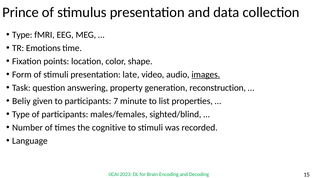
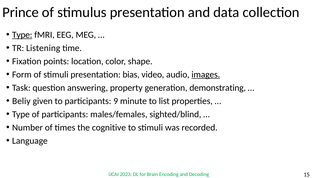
Type underline: none -> present (22, 35)
Emotions: Emotions -> Listening (43, 48)
late: late -> bias (131, 74)
reconstruction: reconstruction -> demonstrating (218, 88)
7: 7 -> 9 (116, 101)
